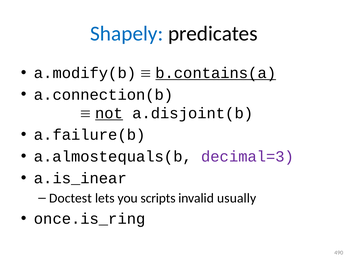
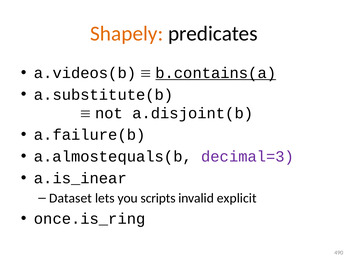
Shapely colour: blue -> orange (127, 34)
a.modify(b: a.modify(b -> a.videos(b (85, 73)
a.connection(b: a.connection(b -> a.substitute(b (104, 95)
not underline: present -> none (109, 113)
Doctest: Doctest -> Dataset (71, 198)
usually: usually -> explicit (237, 198)
